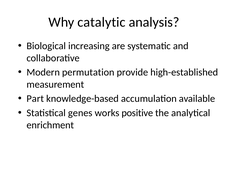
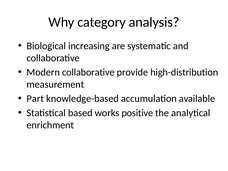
catalytic: catalytic -> category (102, 22)
Modern permutation: permutation -> collaborative (88, 72)
high-established: high-established -> high-distribution (184, 72)
genes: genes -> based (80, 113)
